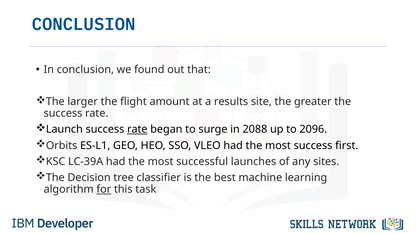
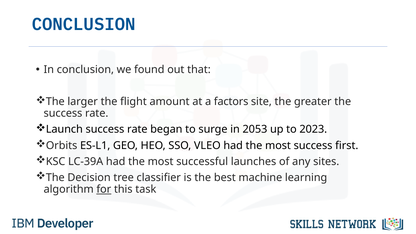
results: results -> factors (231, 102)
rate underline: present -> none (137, 129)
2088: 2088 -> 2053 (255, 129)
2096: 2096 -> 2023 (313, 129)
